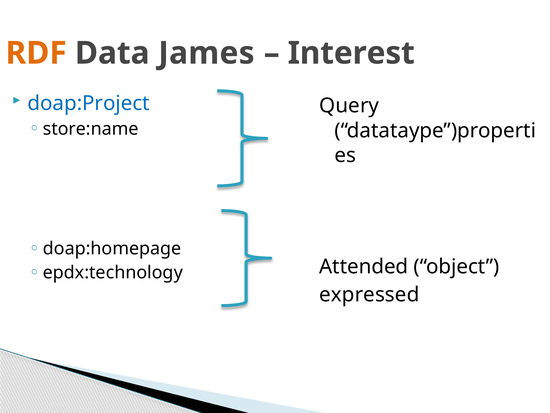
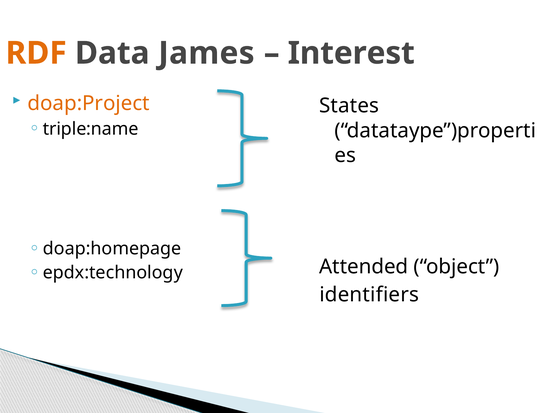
doap:Project colour: blue -> orange (89, 103)
Query: Query -> States (349, 106)
store:name: store:name -> triple:name (91, 129)
expressed: expressed -> identifiers (369, 294)
